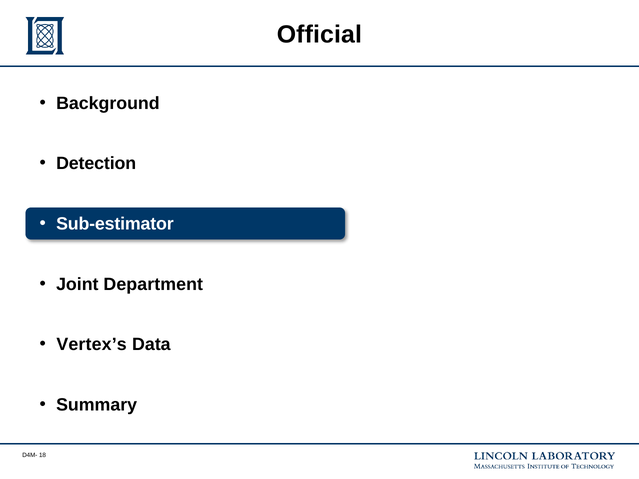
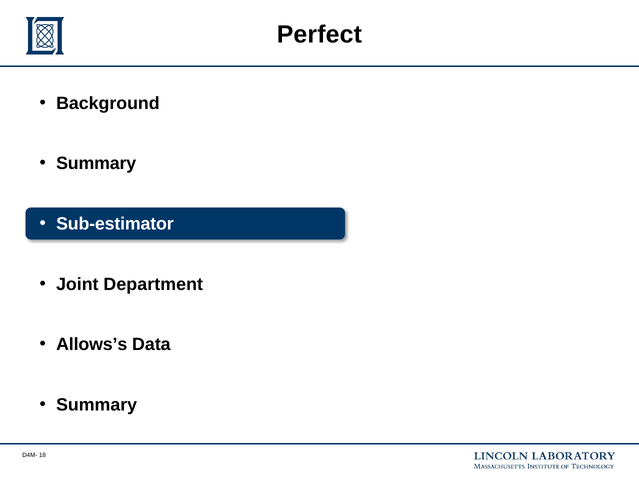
Official: Official -> Perfect (319, 35)
Detection: Detection -> Summary (96, 164)
Vertex’s: Vertex’s -> Allows’s (92, 345)
